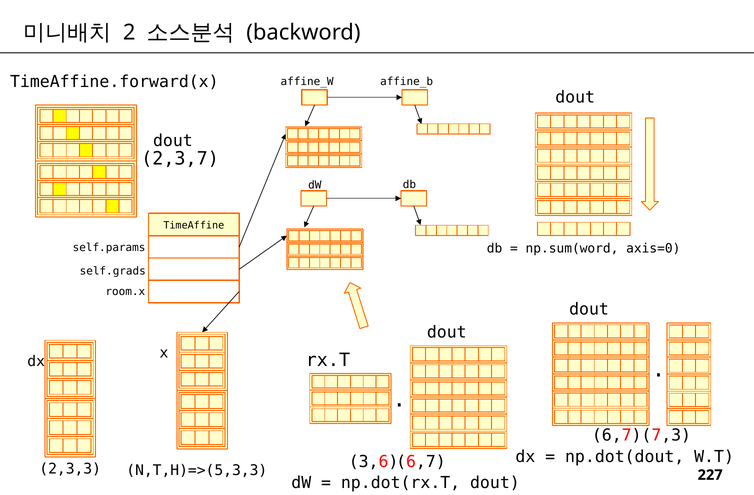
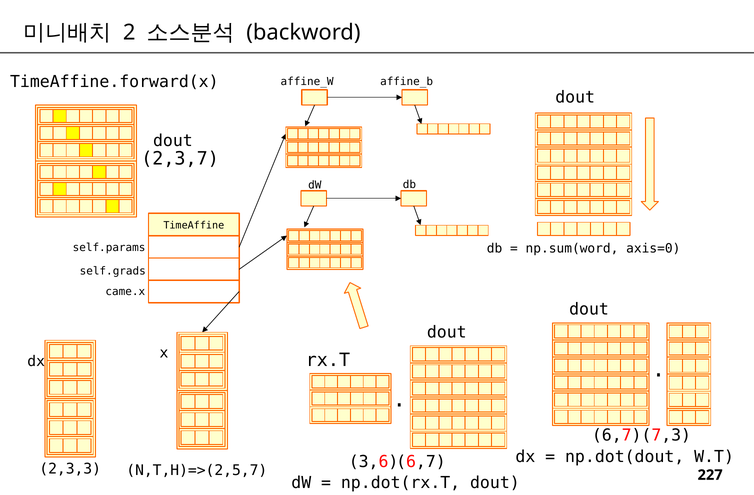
room.x: room.x -> came.x (125, 292)
N,T,H)=>(5,3,3: N,T,H)=>(5,3,3 -> N,T,H)=>(2,5,7 (197, 470)
